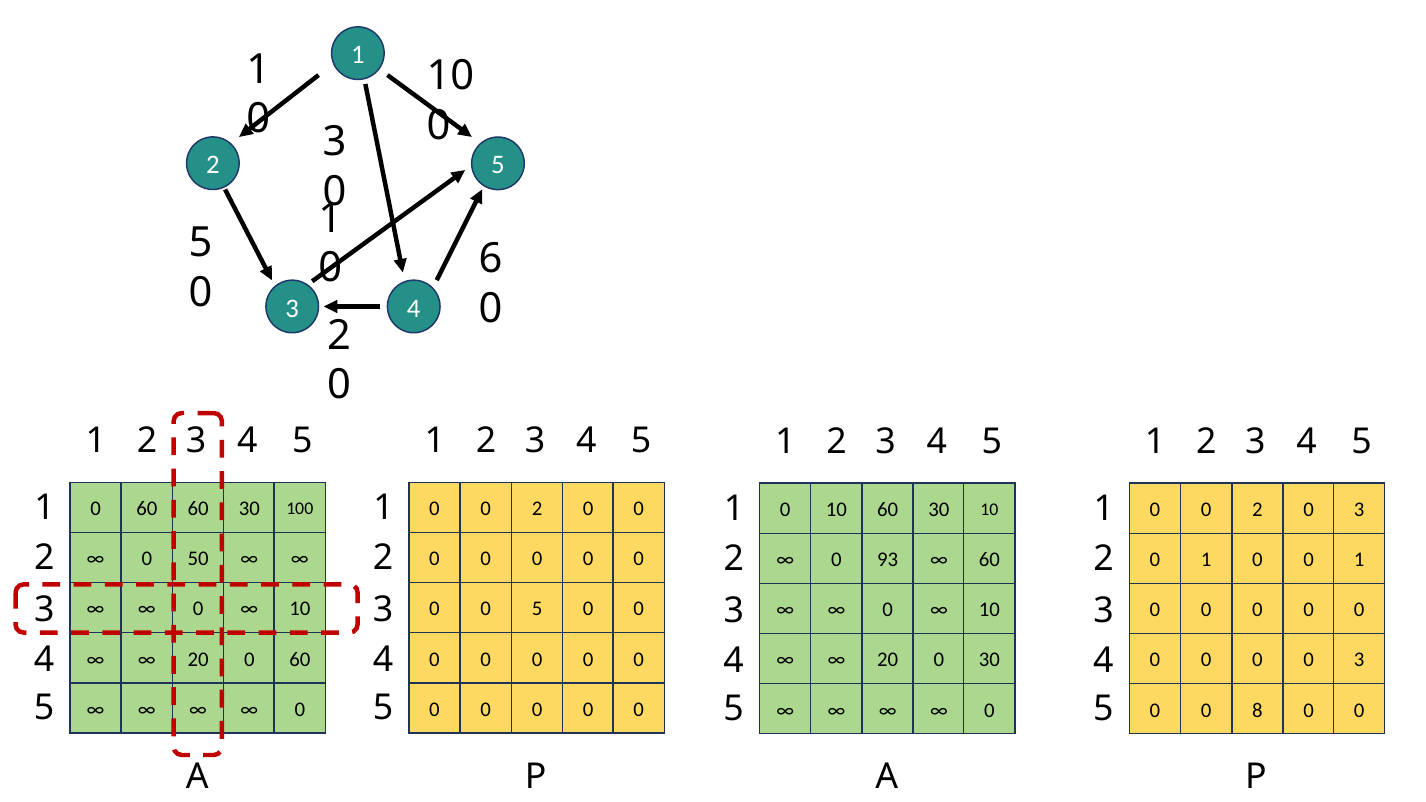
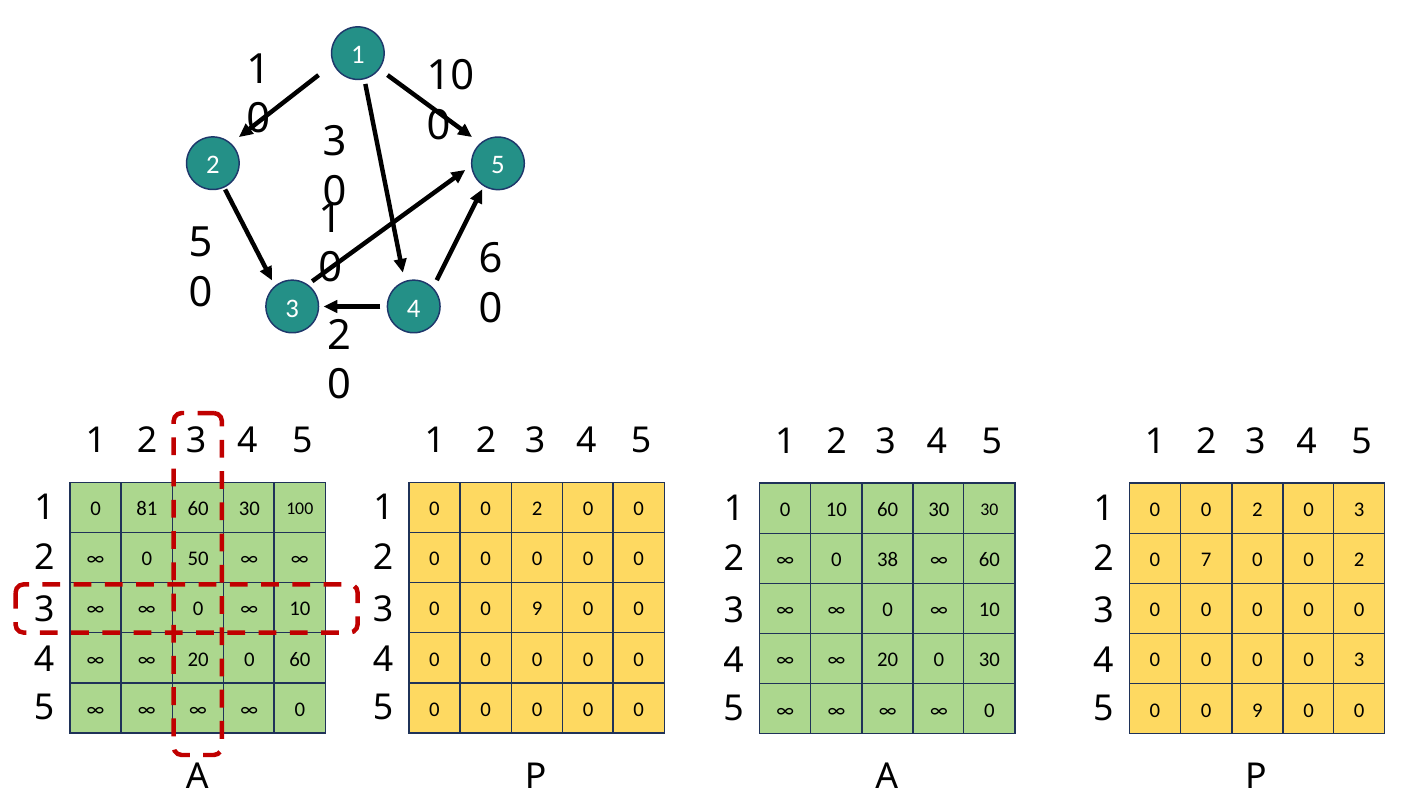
60: 60 -> 81 (147, 509)
30 10: 10 -> 30 (989, 510)
93: 93 -> 38 (888, 560)
1: 1 -> 7 (1206, 560)
1: 1 -> 2 (1359, 560)
5: 5 -> 9 (537, 609)
8: 8 -> 9 (1257, 710)
